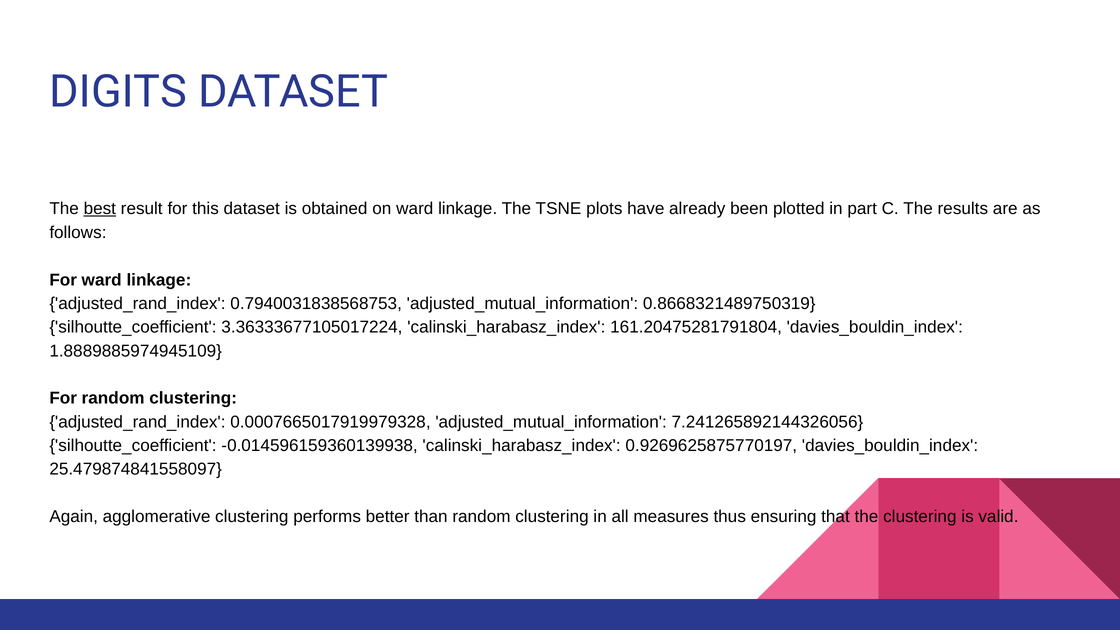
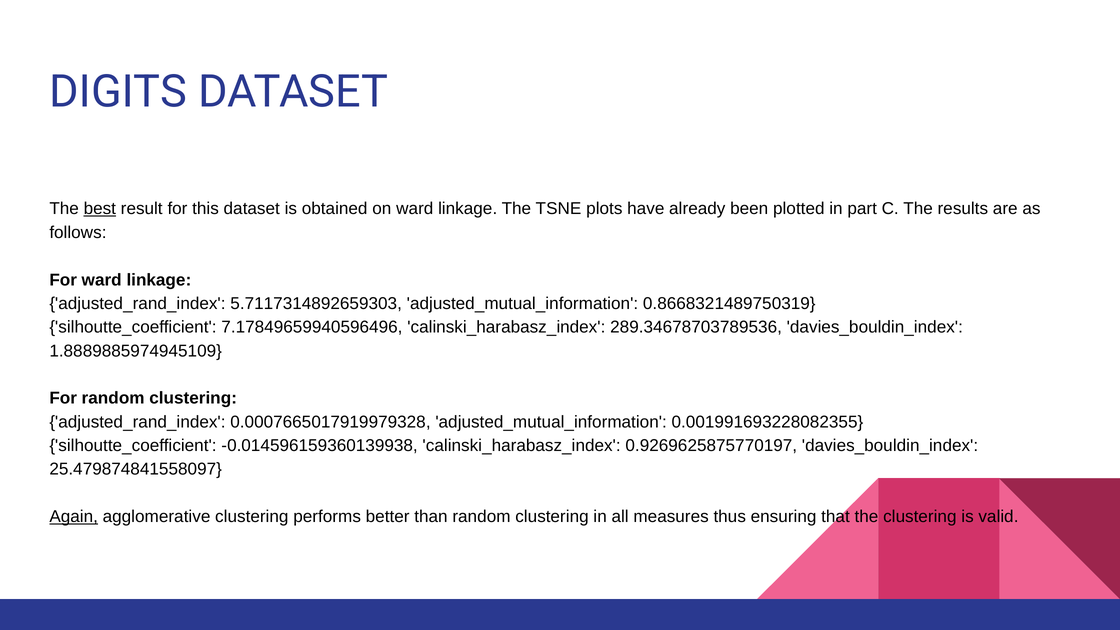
0.7940031838568753: 0.7940031838568753 -> 5.7117314892659303 (316, 304)
3.36333677105017224: 3.36333677105017224 -> 7.17849659940596496 (312, 327)
161.20475281791804: 161.20475281791804 -> 289.34678703789536 (696, 327)
7.241265892144326056: 7.241265892144326056 -> 0.001991693228082355 (767, 422)
Again underline: none -> present (74, 517)
